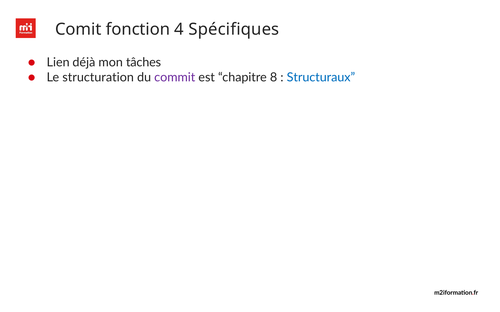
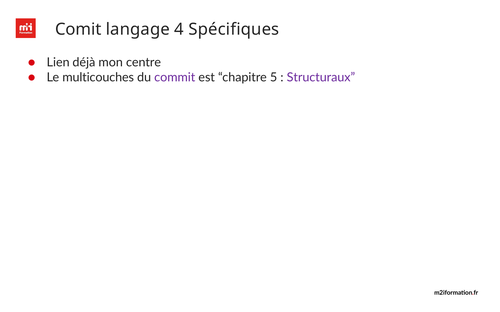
fonction: fonction -> langage (138, 29)
tâches: tâches -> centre (144, 63)
structuration: structuration -> multicouches (98, 78)
8: 8 -> 5 (274, 78)
Structuraux colour: blue -> purple (321, 78)
